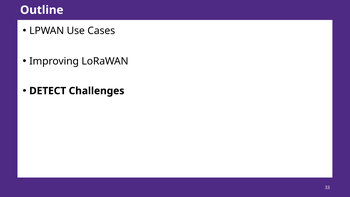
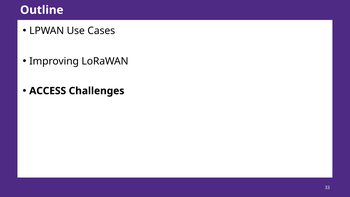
DETECT: DETECT -> ACCESS (48, 91)
